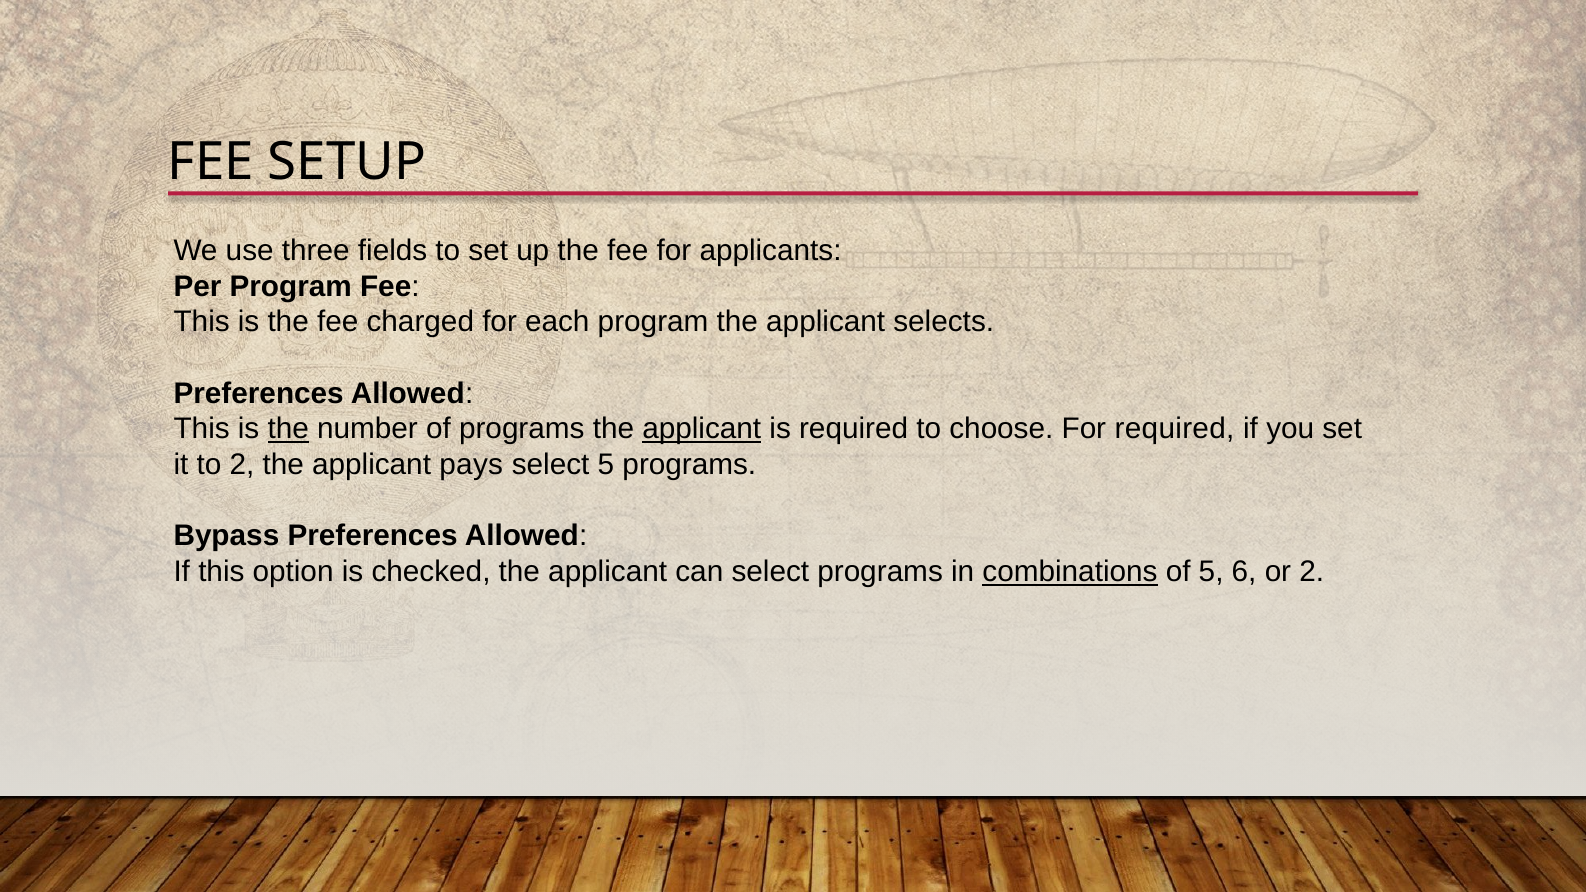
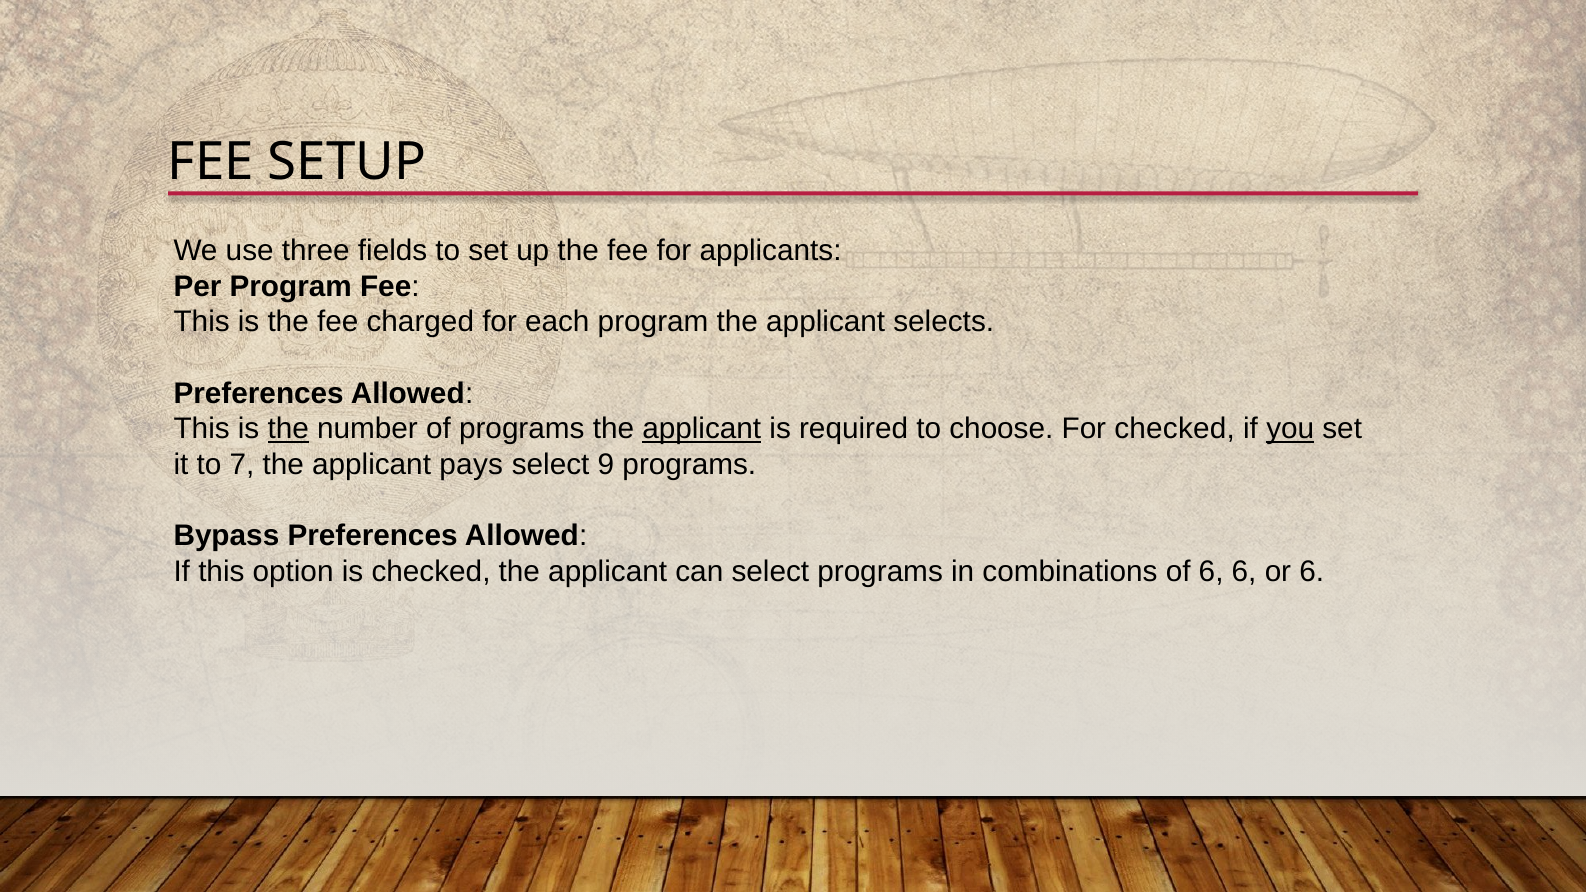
For required: required -> checked (1175, 429)
you underline: none -> present (1290, 429)
to 2: 2 -> 7 (242, 465)
select 5: 5 -> 9 (606, 465)
combinations underline: present -> none (1070, 572)
of 5: 5 -> 6 (1211, 572)
or 2: 2 -> 6 (1312, 572)
